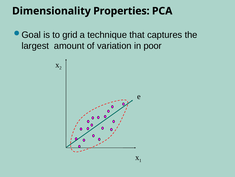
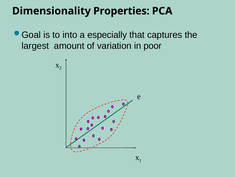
grid: grid -> into (70, 35)
technique: technique -> especially (107, 35)
